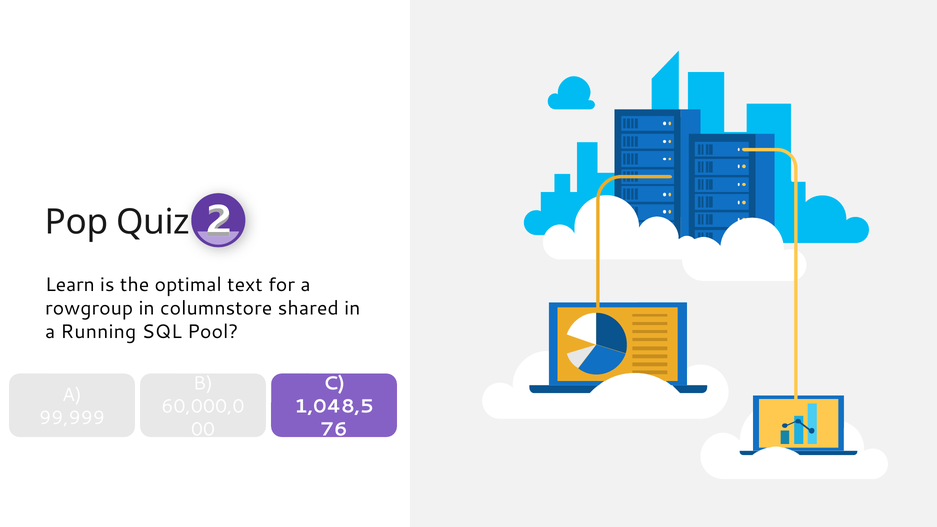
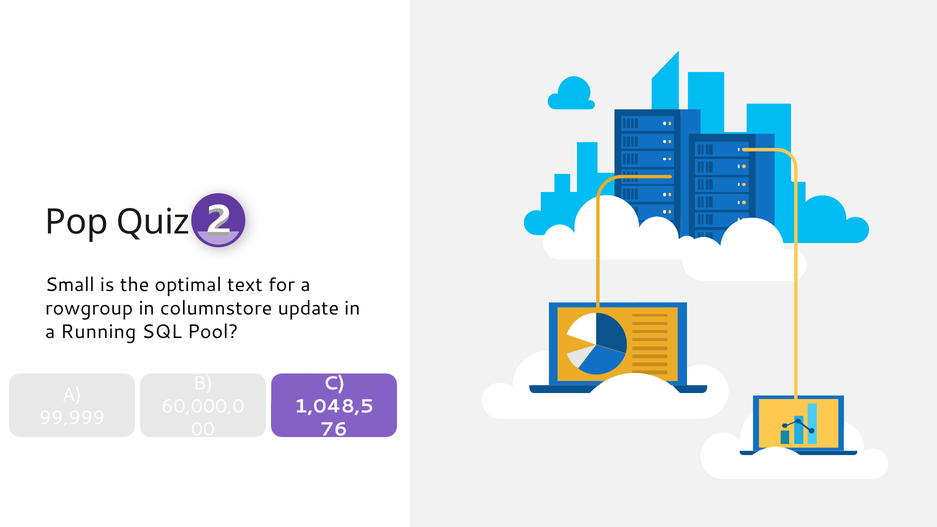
Learn: Learn -> Small (70, 285)
shared: shared -> update (308, 308)
